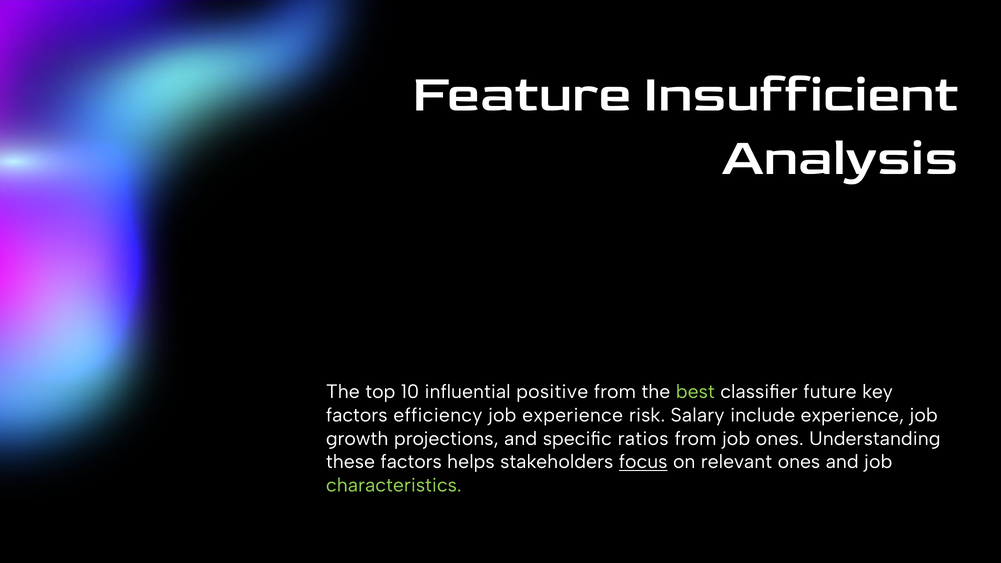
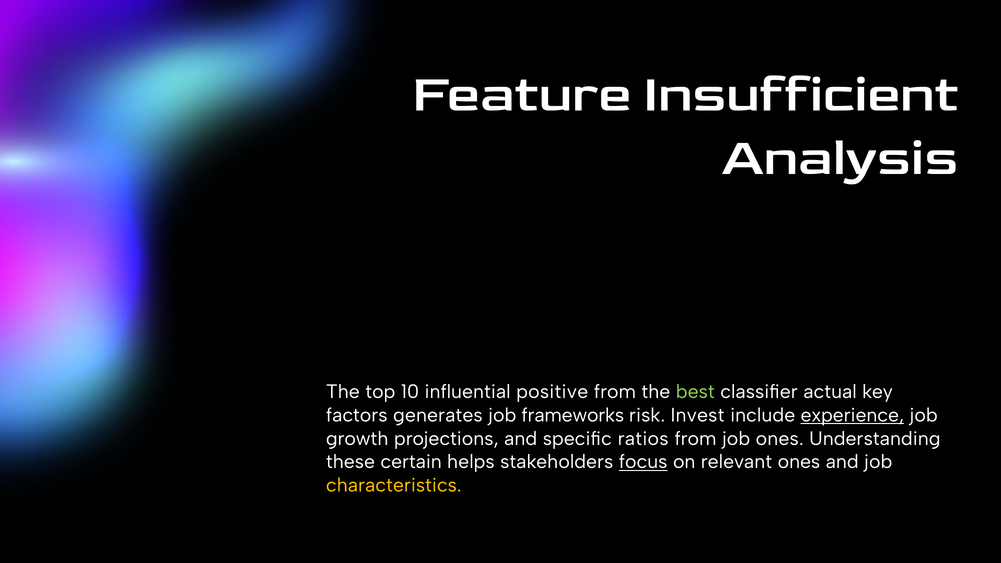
future: future -> actual (830, 392)
efficiency: efficiency -> generates (438, 415)
job experience: experience -> frameworks (573, 415)
Salary: Salary -> Invest (697, 415)
experience underline: none -> present (852, 415)
these factors: factors -> certain (411, 462)
characteristics colour: light green -> yellow (394, 485)
